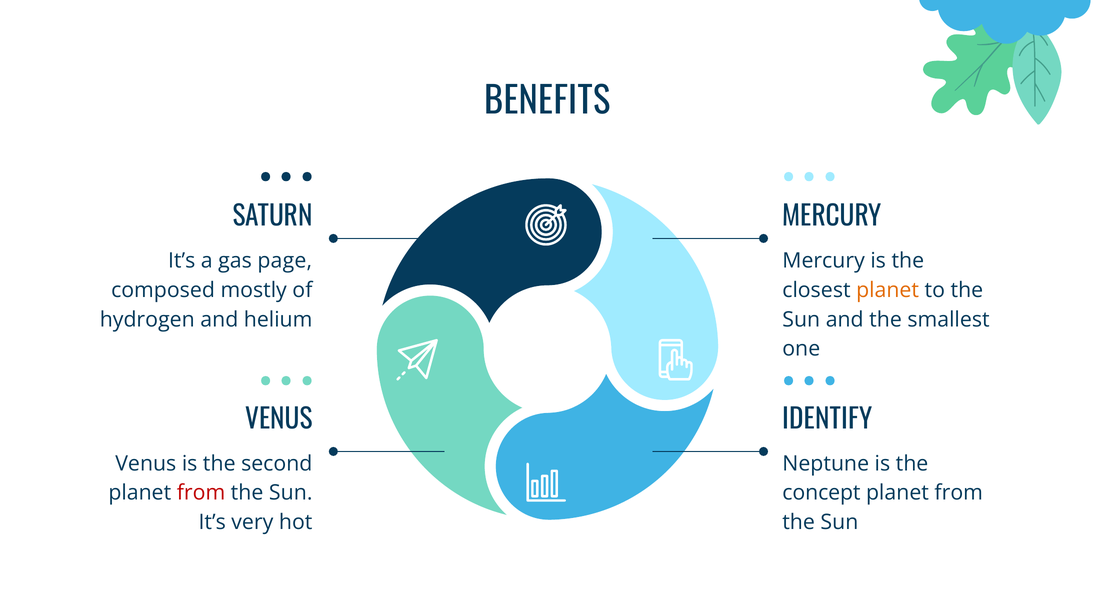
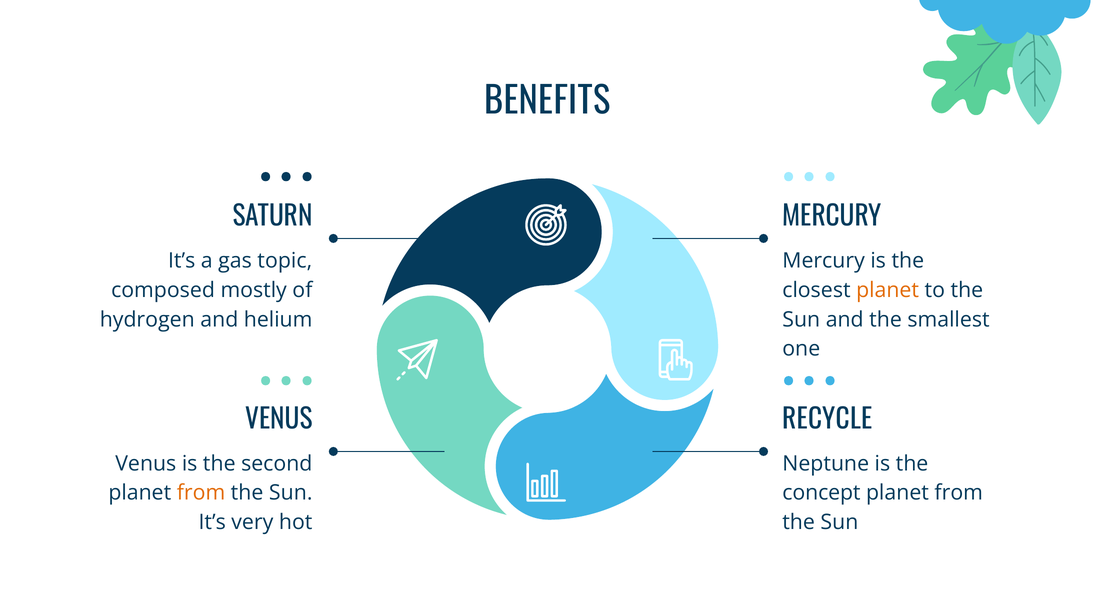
page: page -> topic (285, 261)
IDENTIFY: IDENTIFY -> RECYCLE (827, 420)
from colour: red -> orange (201, 493)
